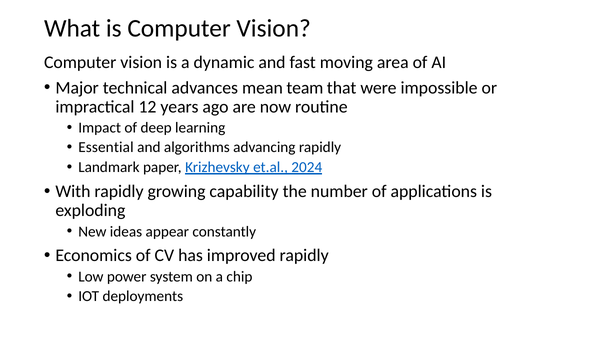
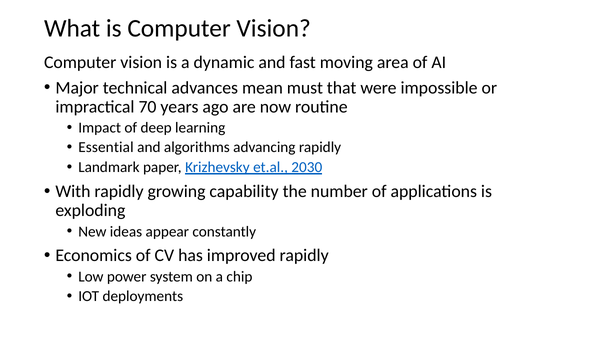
team: team -> must (305, 88)
12: 12 -> 70 (147, 107)
2024: 2024 -> 2030 (307, 167)
